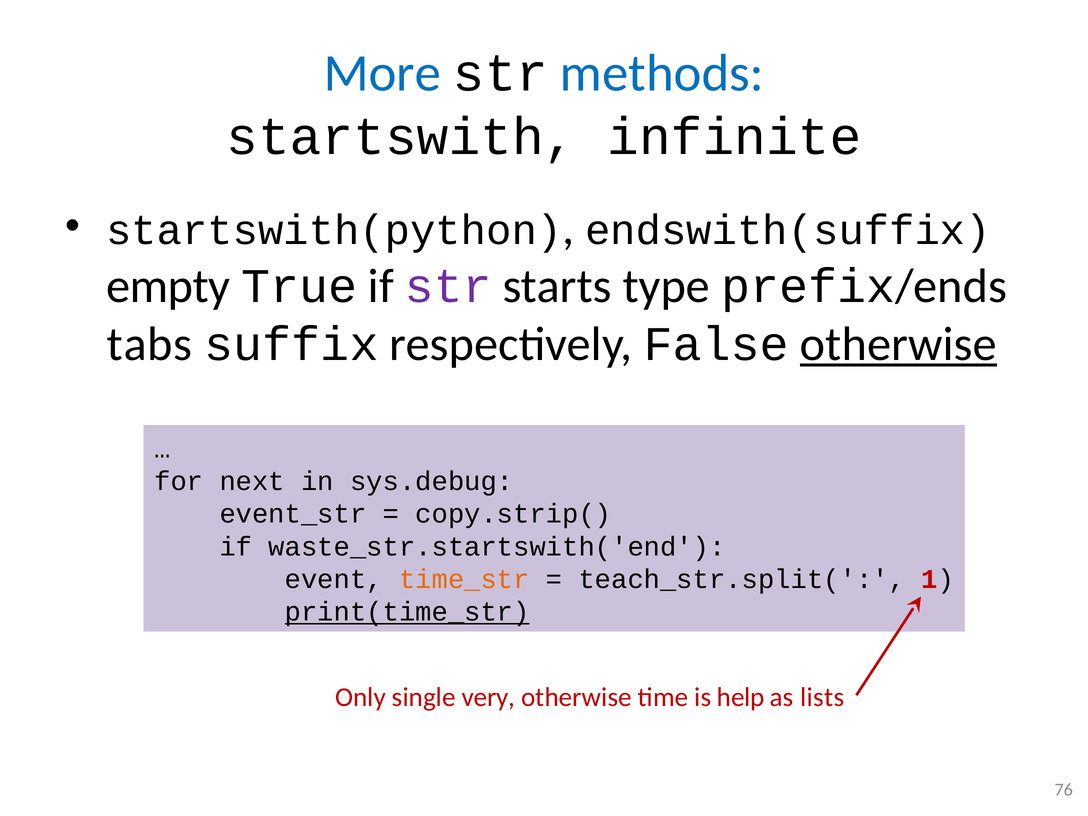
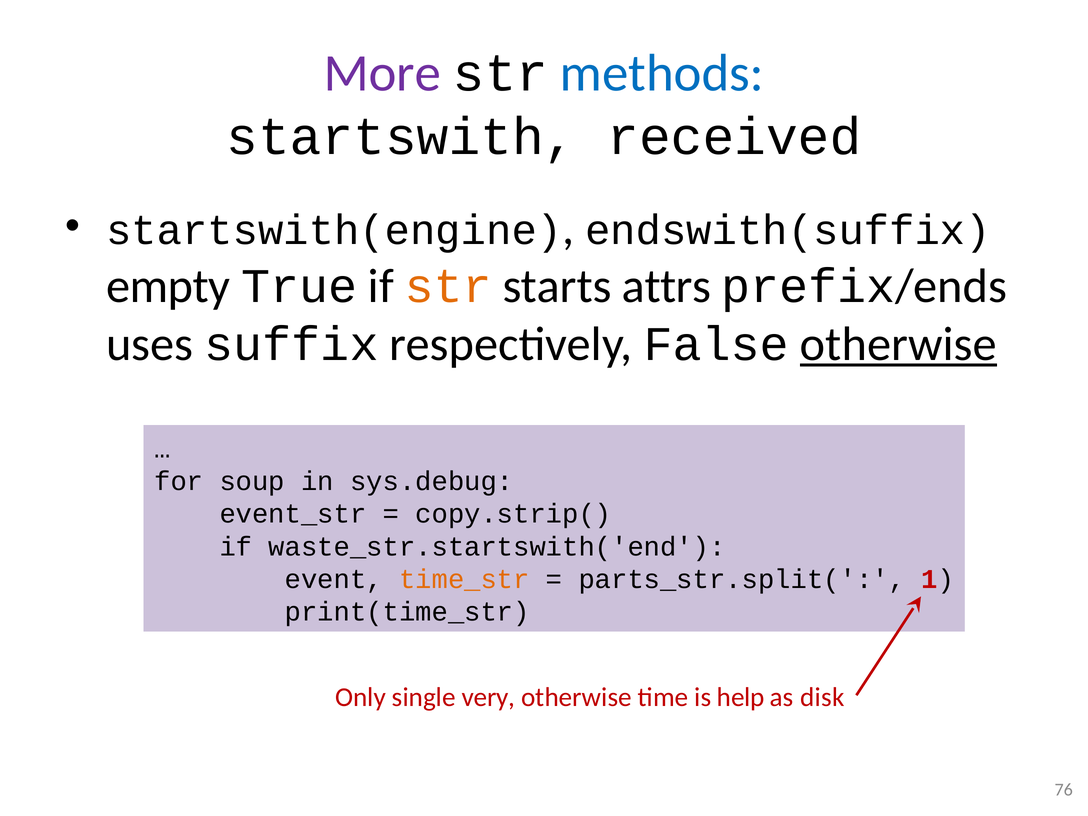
More colour: blue -> purple (382, 74)
infinite: infinite -> received (734, 137)
startswith(python: startswith(python -> startswith(engine (334, 230)
str colour: purple -> orange (448, 286)
type: type -> attrs (667, 286)
tabs: tabs -> uses (150, 344)
next: next -> soup (252, 481)
teach_str.split(: teach_str.split( -> parts_str.split( (742, 579)
print(time_str underline: present -> none (407, 612)
lists: lists -> disk (822, 697)
